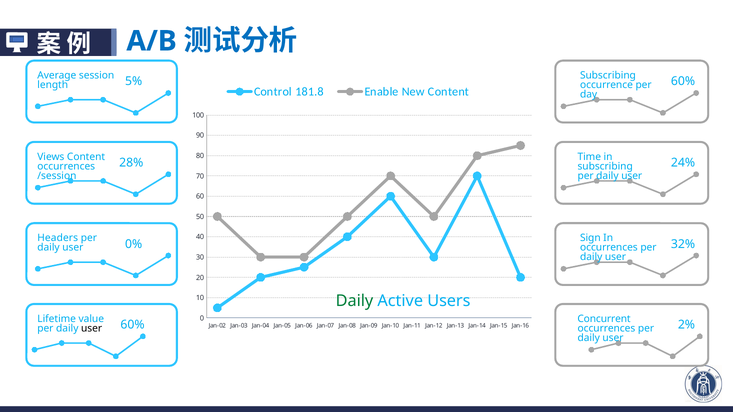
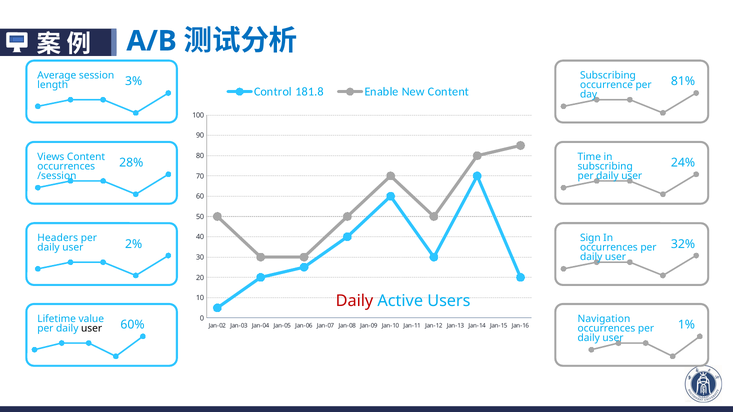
60%: 60% -> 81% (683, 82)
5%: 5% -> 3% (134, 82)
0%: 0% -> 2% (134, 244)
Daily colour: green -> red (354, 301)
Concurrent: Concurrent -> Navigation (604, 319)
2%: 2% -> 1% (686, 325)
